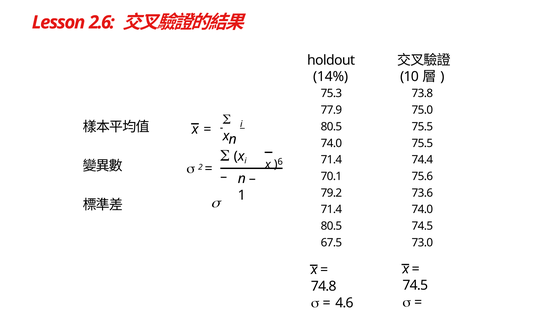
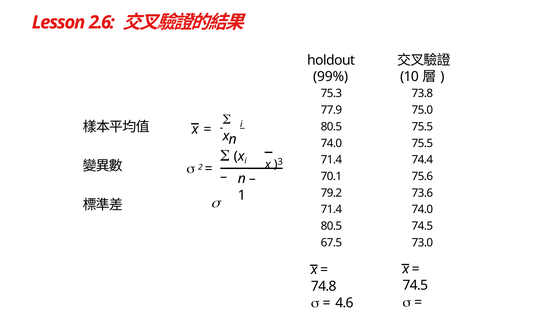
14%: 14% -> 99% (331, 77)
6: 6 -> 3 (280, 162)
